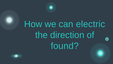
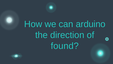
electric: electric -> arduino (91, 24)
